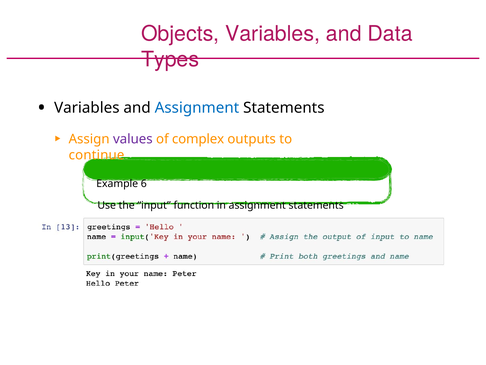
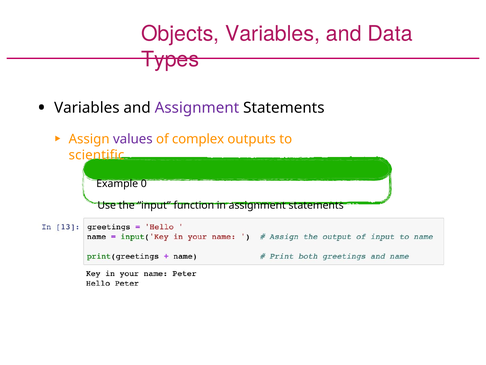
Assignment colour: blue -> purple (197, 108)
continue: continue -> scientific (97, 155)
6: 6 -> 0 (144, 184)
